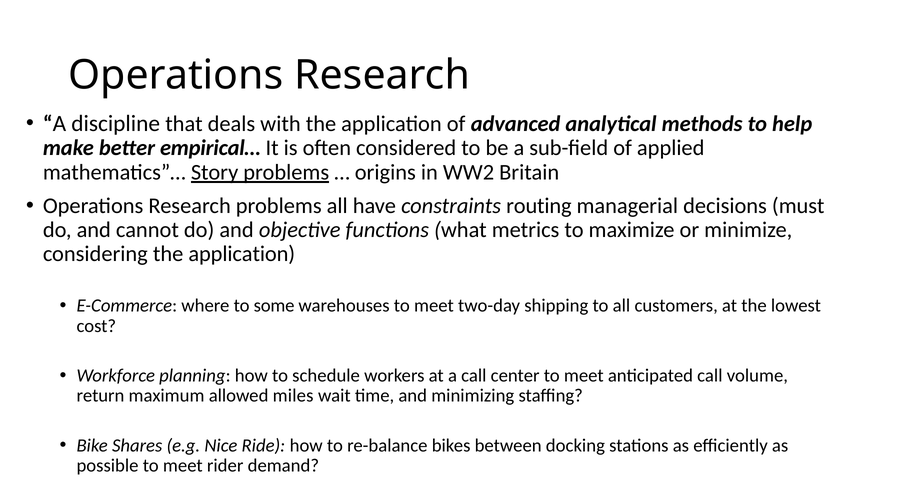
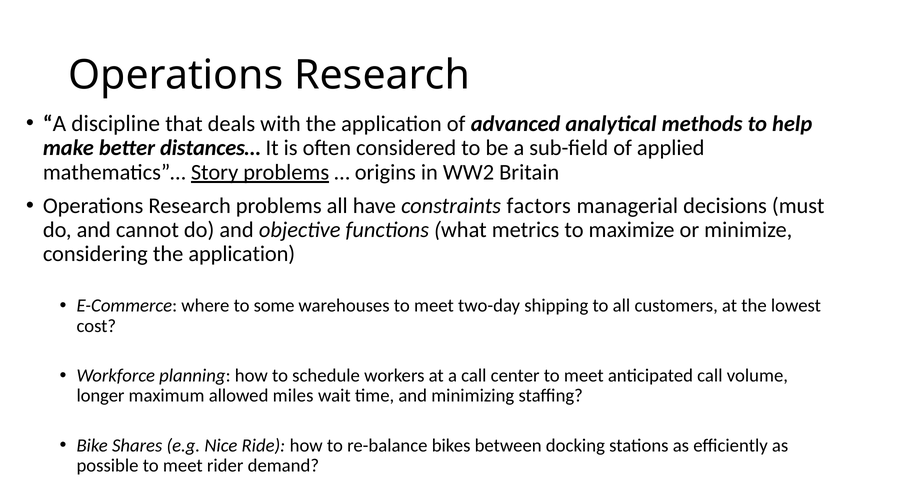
empirical…: empirical… -> distances… (210, 148)
routing: routing -> factors (539, 206)
return: return -> longer (100, 396)
